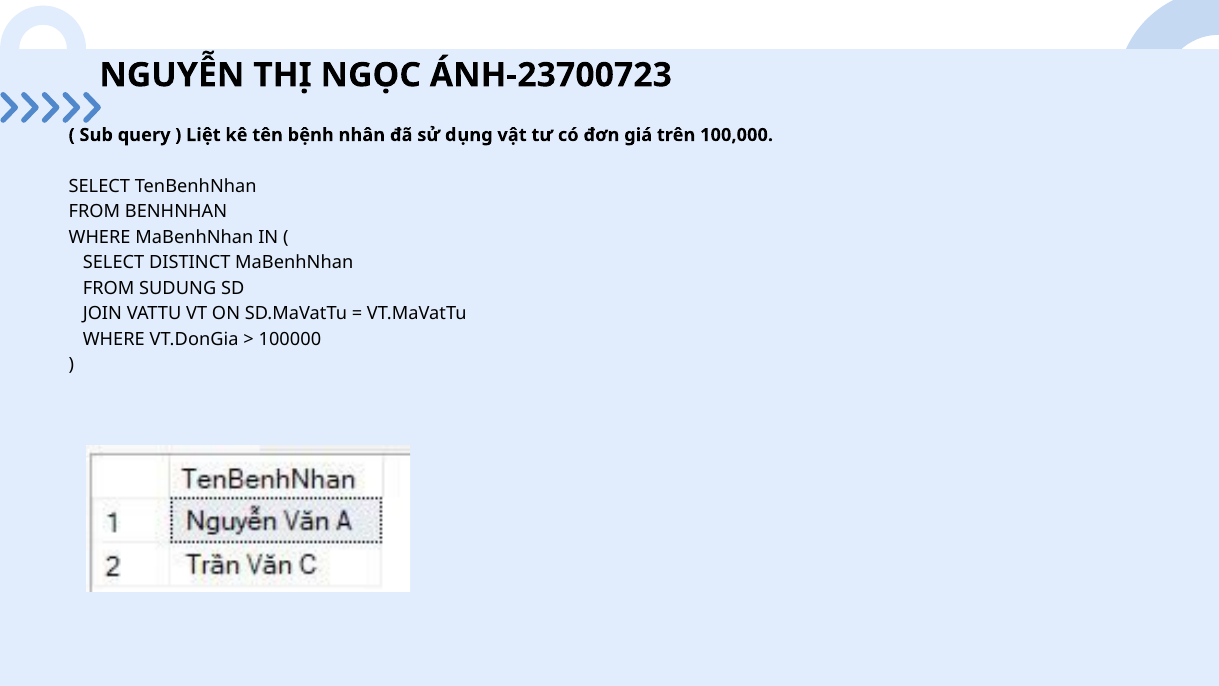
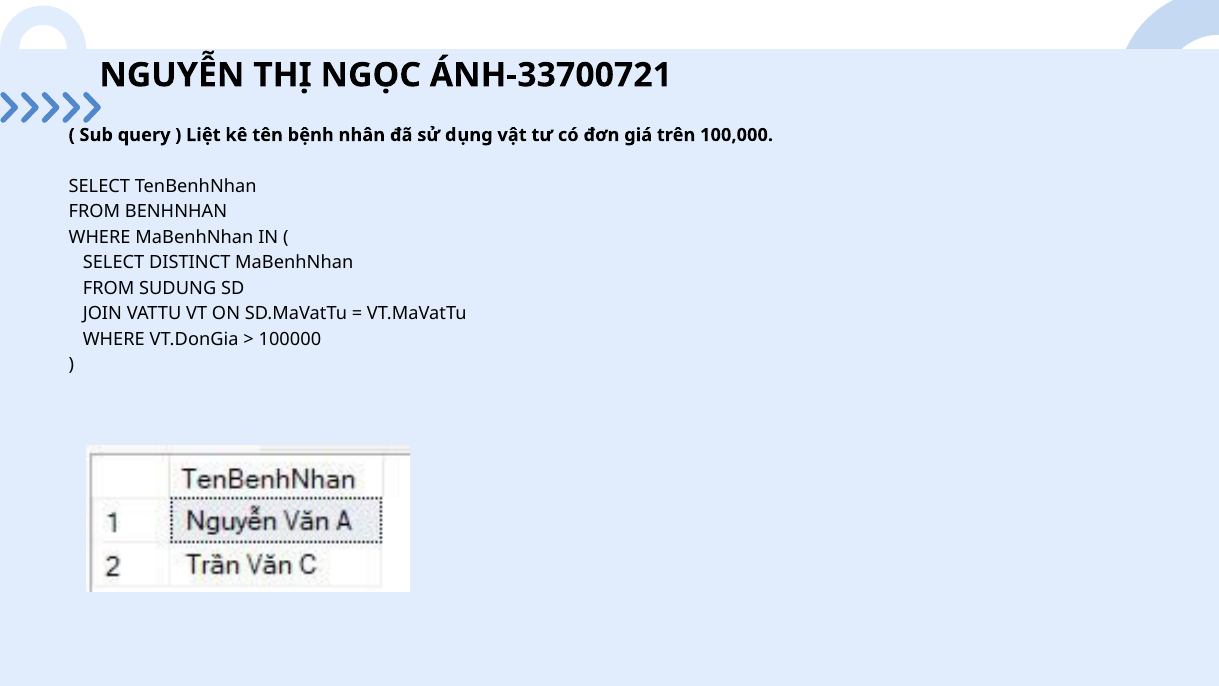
ÁNH-23700723: ÁNH-23700723 -> ÁNH-33700721 (551, 75)
